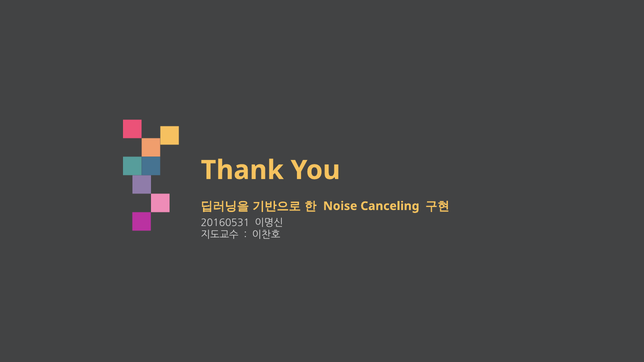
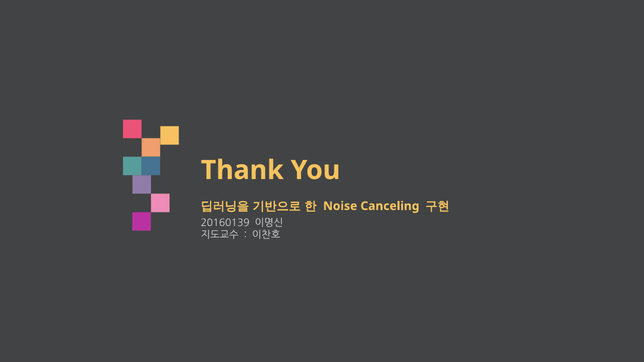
20160531: 20160531 -> 20160139 (225, 223)
